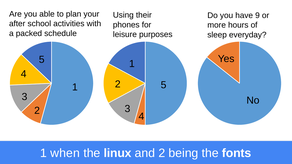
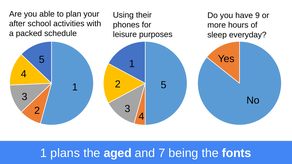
when: when -> plans (65, 153)
linux: linux -> aged (118, 153)
and 2: 2 -> 7 (162, 153)
